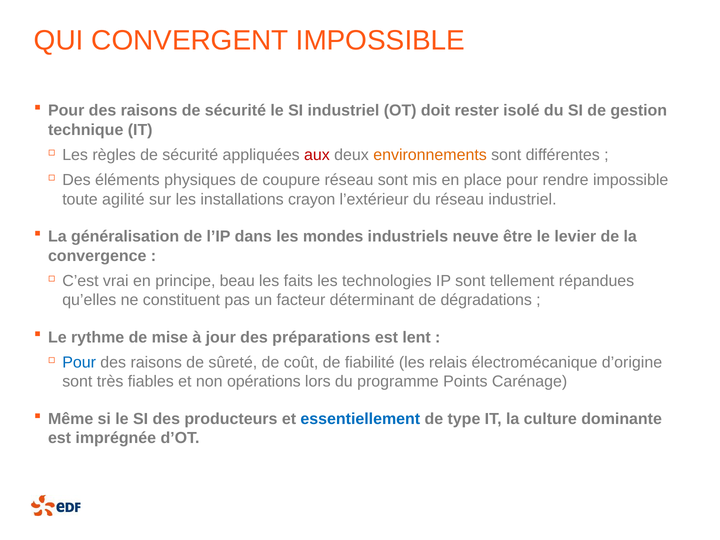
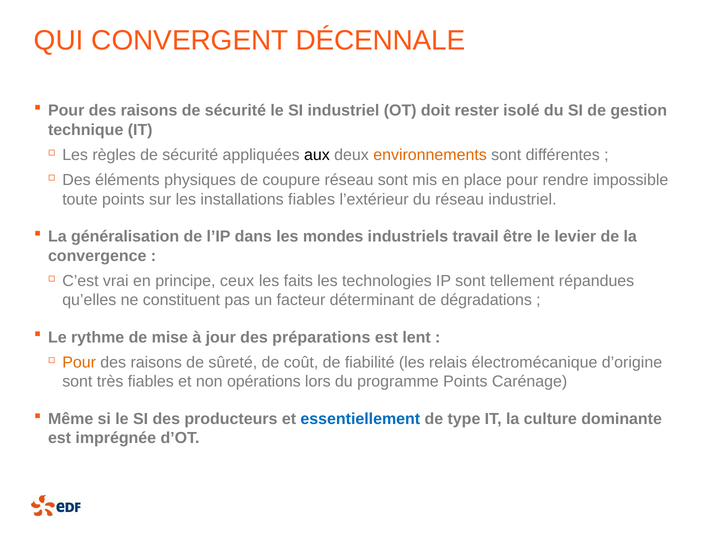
CONVERGENT IMPOSSIBLE: IMPOSSIBLE -> DÉCENNALE (381, 40)
aux colour: red -> black (317, 155)
toute agilité: agilité -> points (123, 199)
installations crayon: crayon -> fiables (312, 199)
neuve: neuve -> travail (476, 237)
beau: beau -> ceux (237, 281)
Pour colour: blue -> orange (79, 363)
